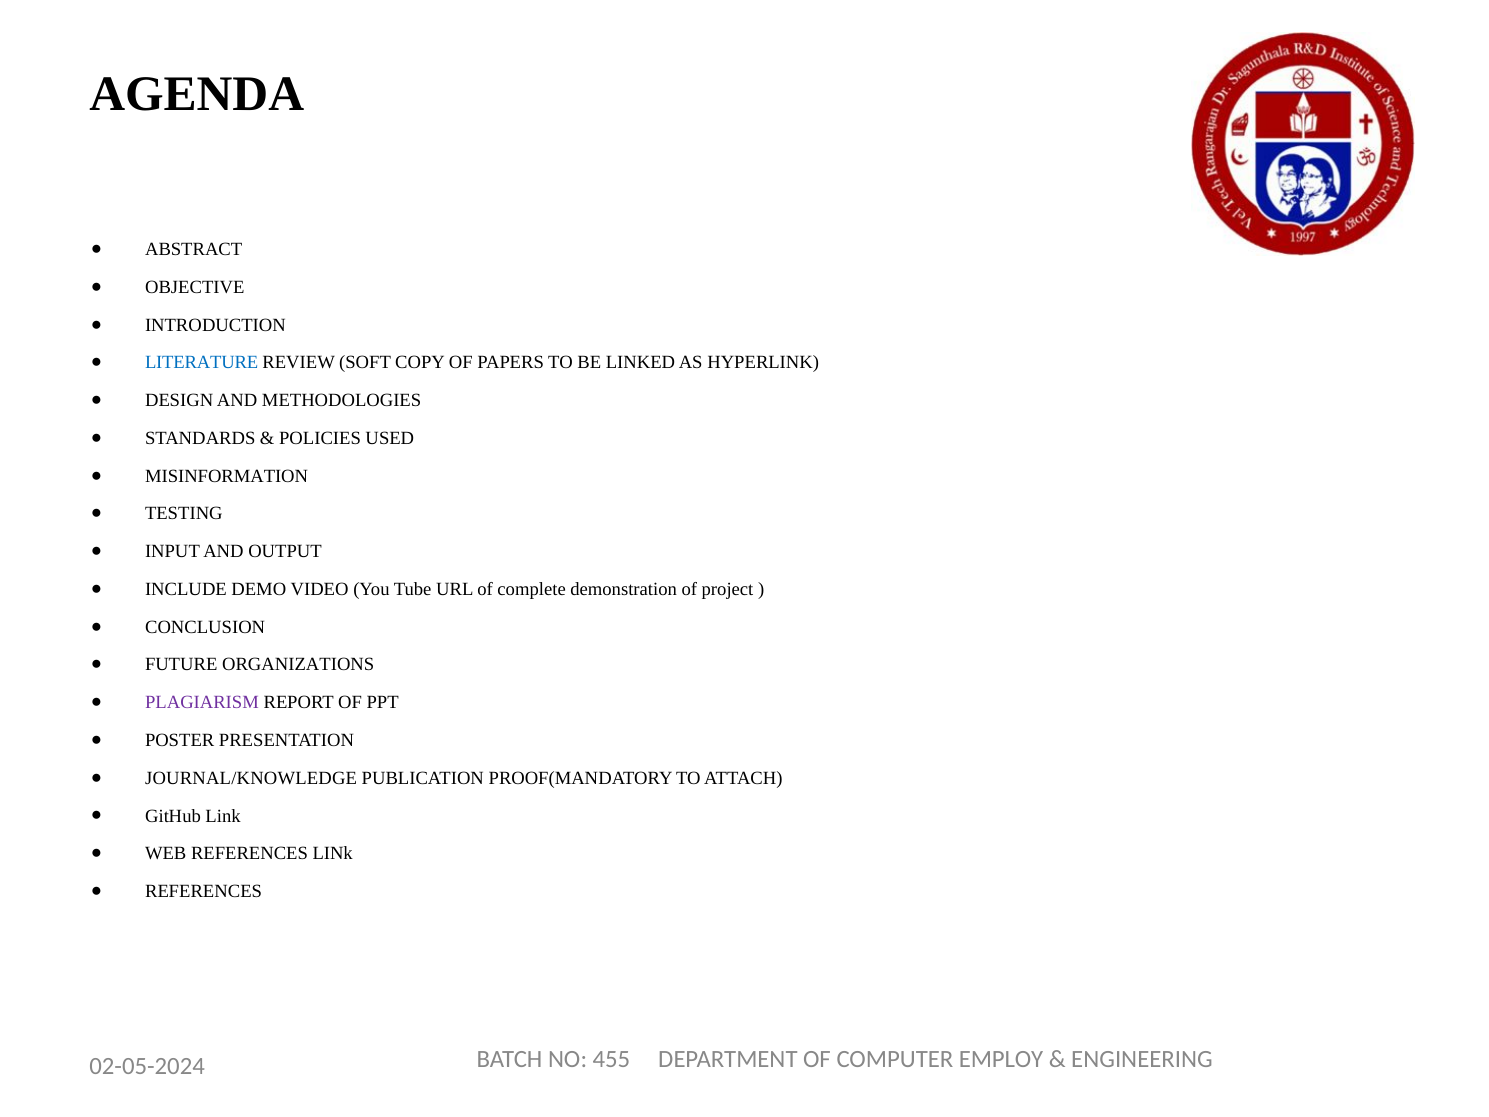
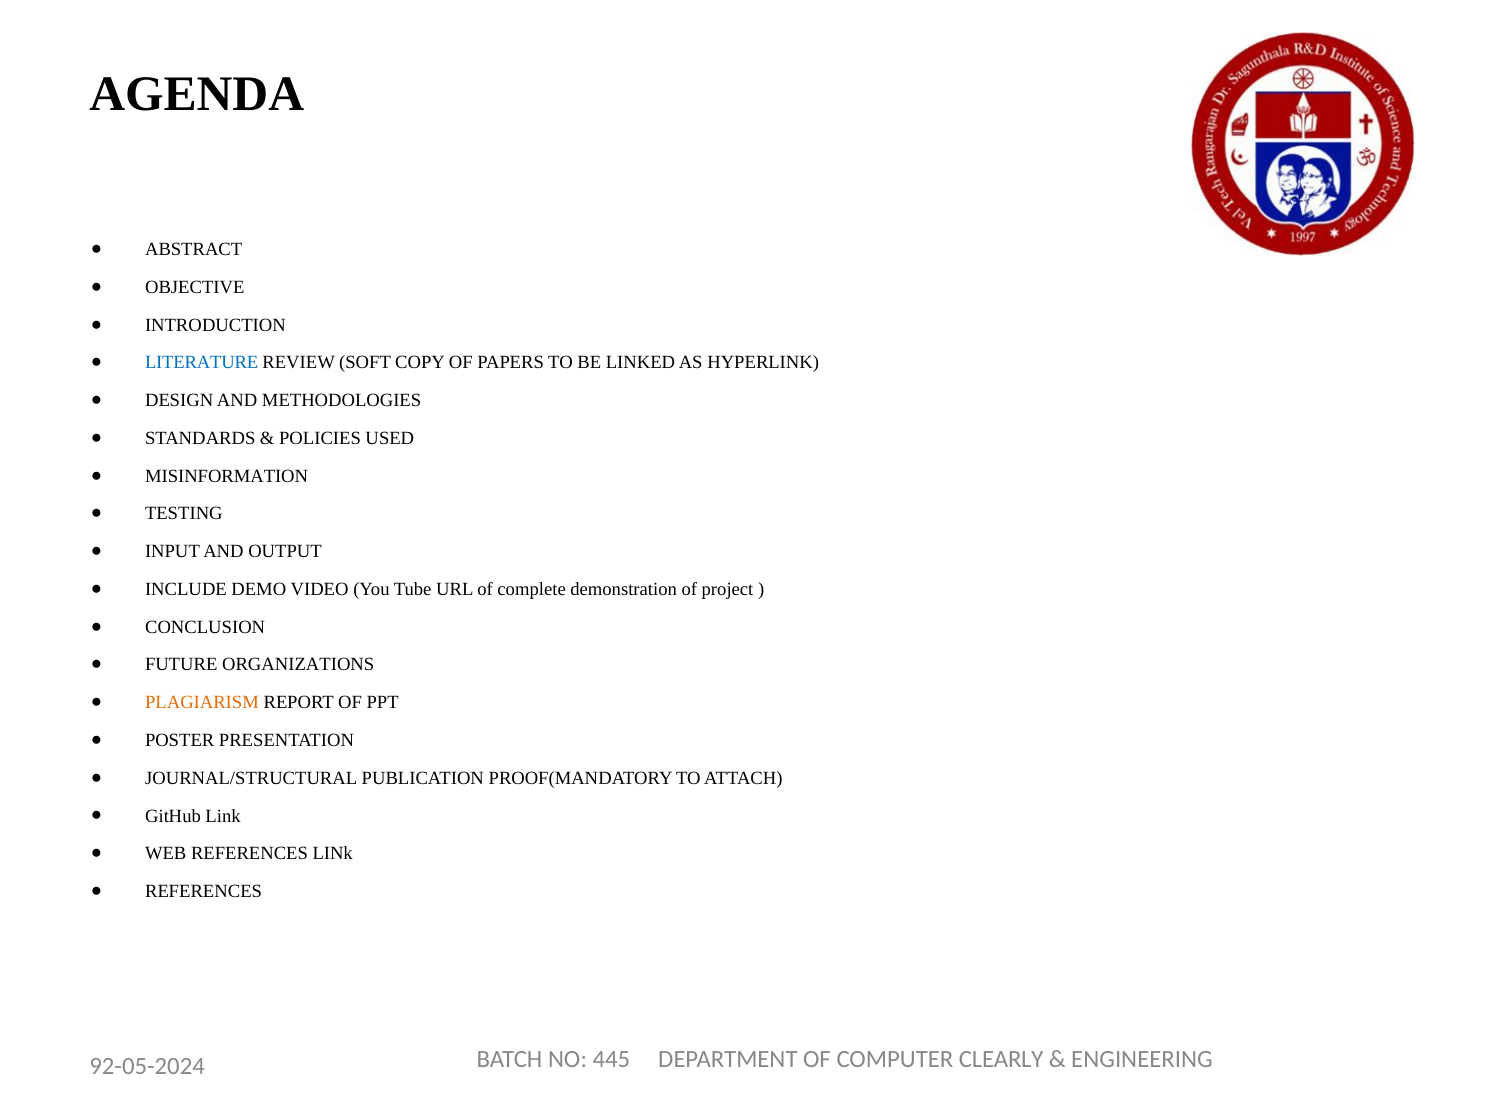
PLAGIARISM colour: purple -> orange (202, 702)
JOURNAL/KNOWLEDGE: JOURNAL/KNOWLEDGE -> JOURNAL/STRUCTURAL (251, 778)
455: 455 -> 445 (611, 1059)
EMPLOY: EMPLOY -> CLEARLY (1001, 1059)
02-05-2024: 02-05-2024 -> 92-05-2024 (147, 1067)
